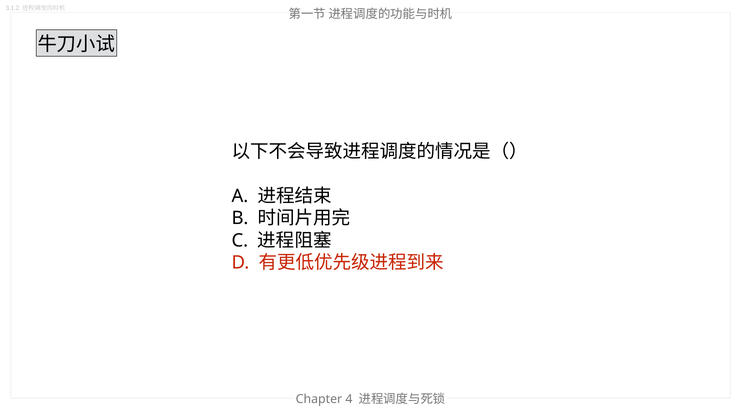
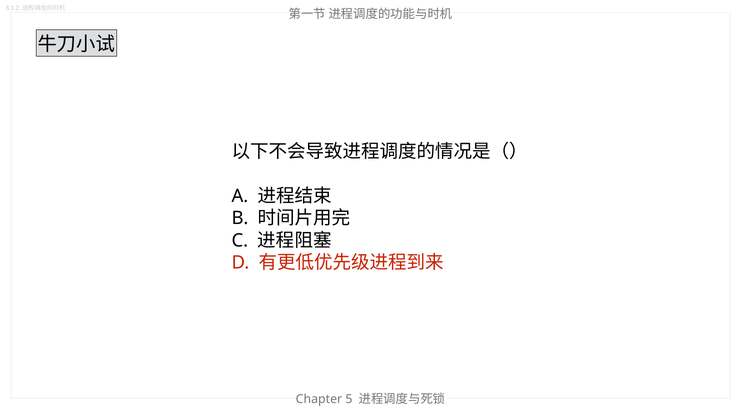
4: 4 -> 5 (349, 399)
